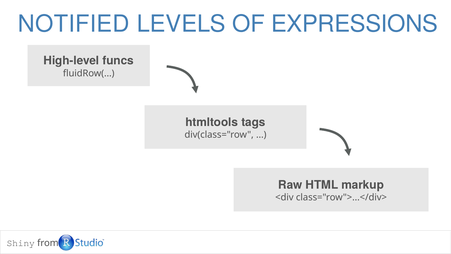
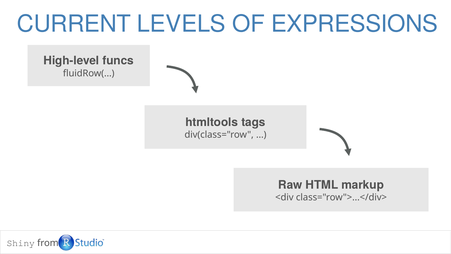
NOTIFIED: NOTIFIED -> CURRENT (74, 24)
